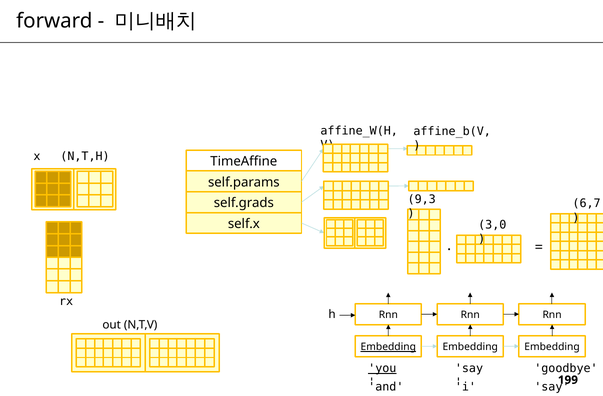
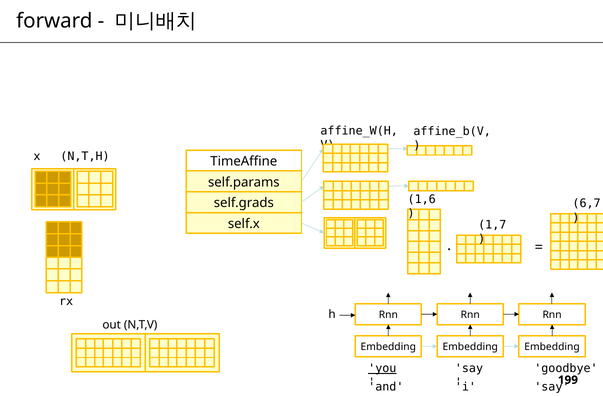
9,3: 9,3 -> 1,6 (422, 199)
3,0: 3,0 -> 1,7 (492, 225)
Embedding underline: present -> none (388, 347)
